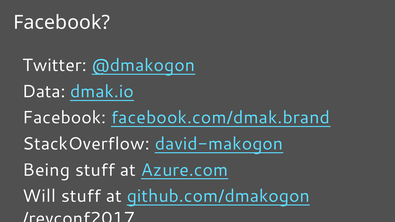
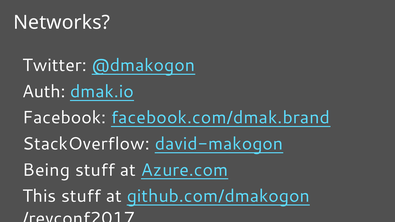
Facebook: Facebook -> Networks (62, 23)
Data: Data -> Auth (44, 92)
Will: Will -> This (39, 196)
